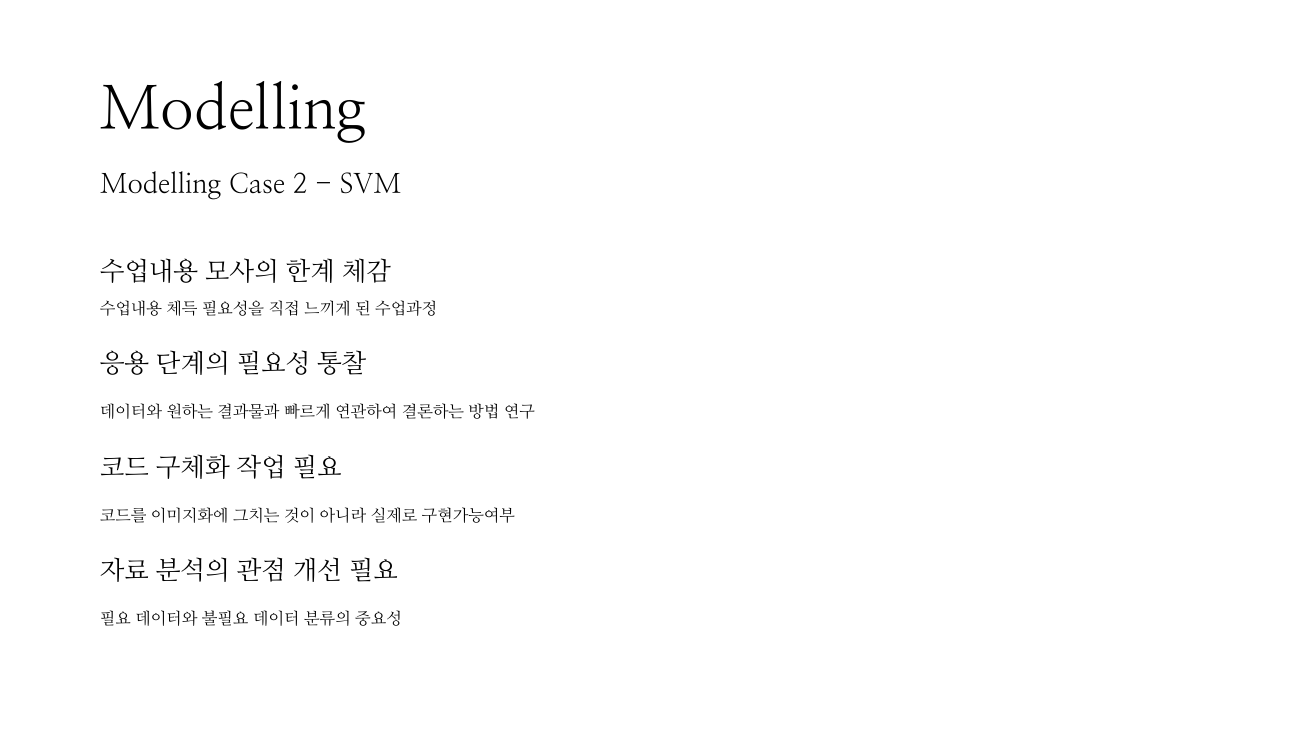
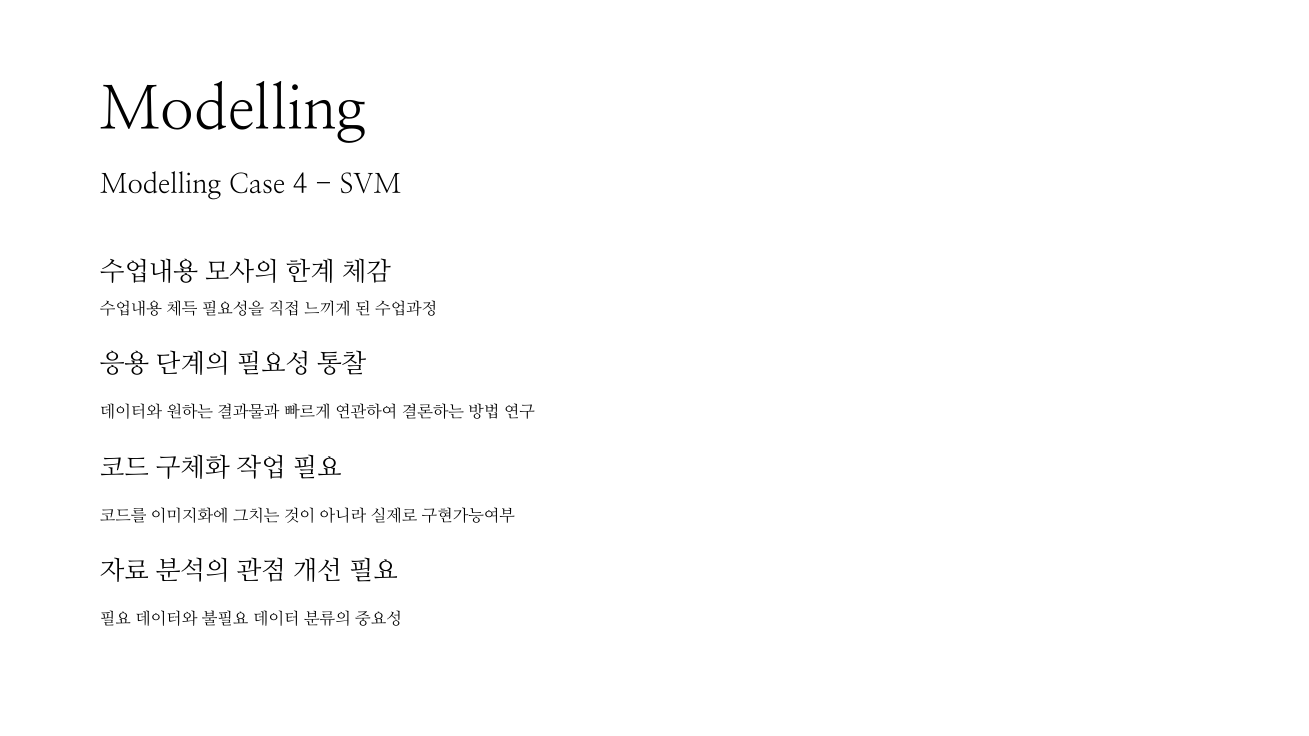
2: 2 -> 4 (300, 185)
